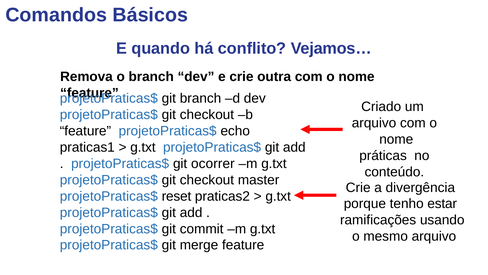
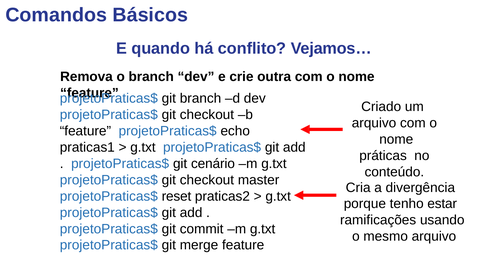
ocorrer: ocorrer -> cenário (213, 163)
Crie: Crie -> Cria (358, 187)
